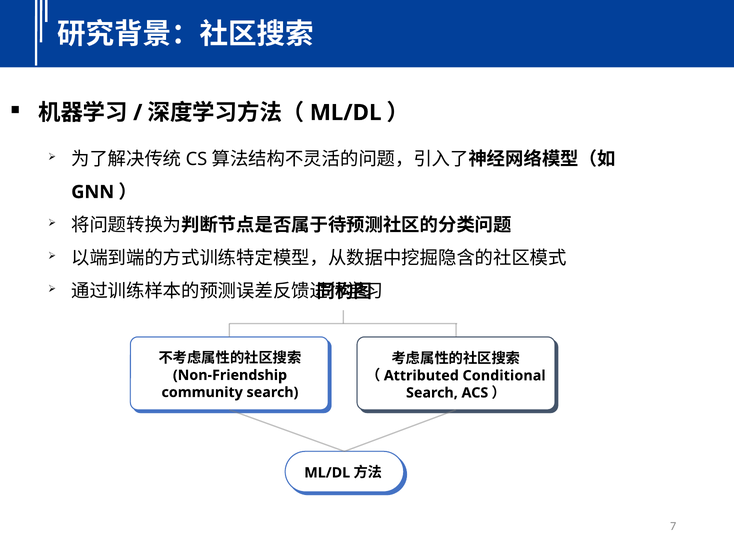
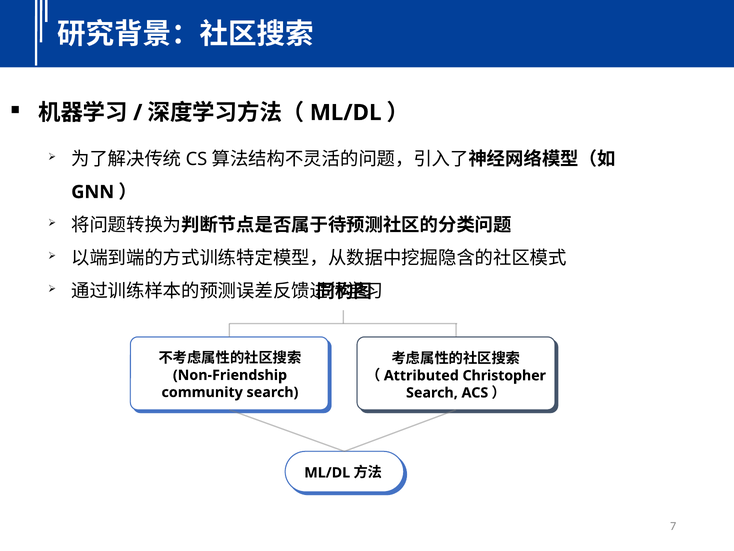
Conditional: Conditional -> Christopher (504, 375)
